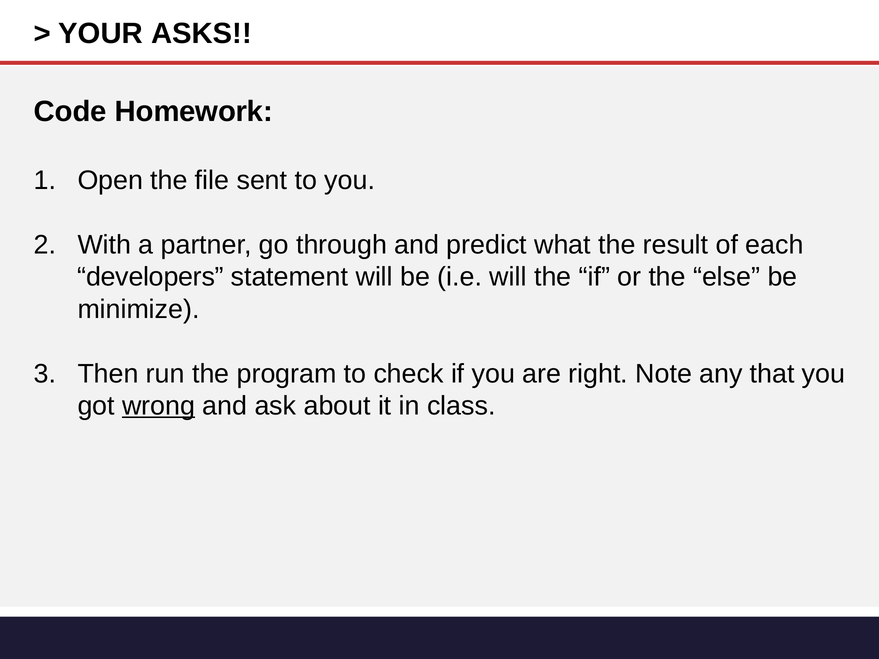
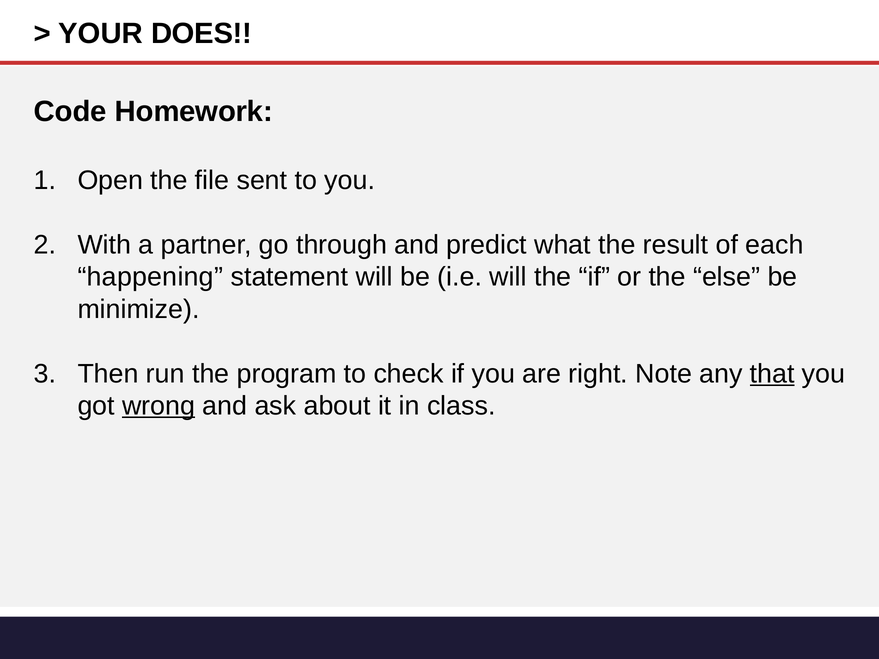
ASKS: ASKS -> DOES (202, 33)
developers: developers -> happening (150, 277)
that underline: none -> present (772, 374)
